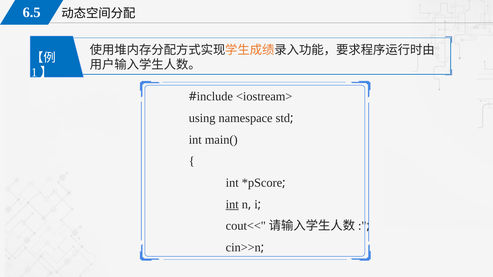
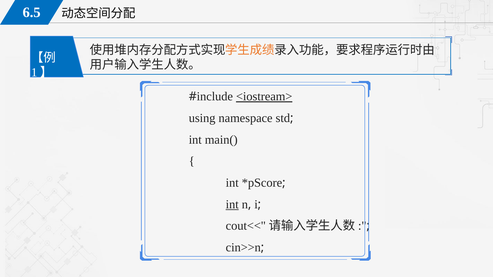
<iostream> underline: none -> present (264, 97)
